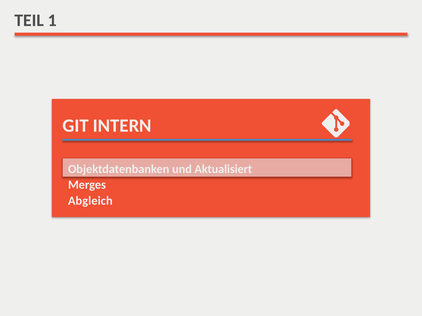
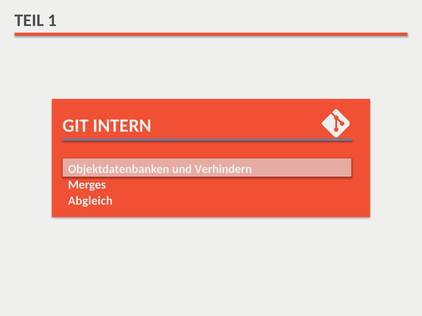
Aktualisiert: Aktualisiert -> Verhindern (223, 169)
